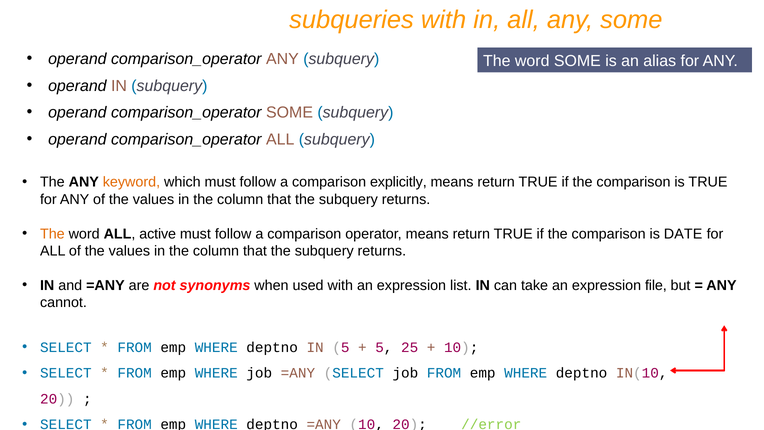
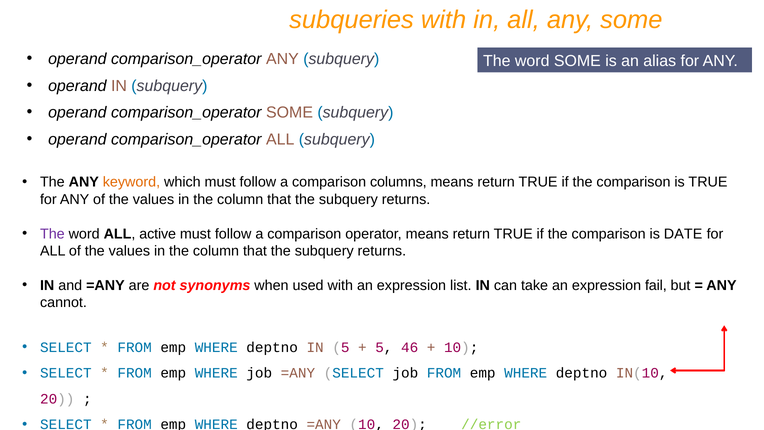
explicitly: explicitly -> columns (398, 182)
The colour: orange -> purple (52, 234)
file: file -> fail (656, 285)
25: 25 -> 46 (410, 347)
